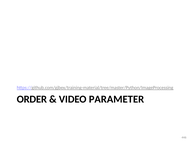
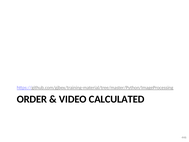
PARAMETER: PARAMETER -> CALCULATED (117, 99)
